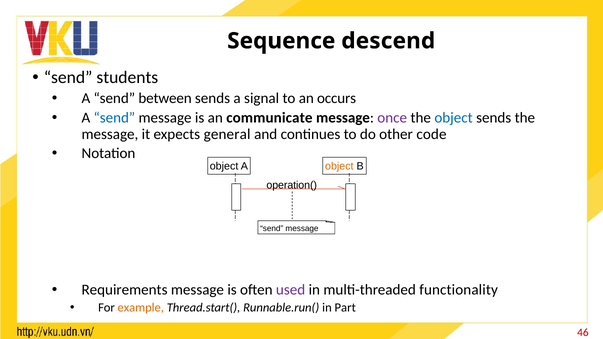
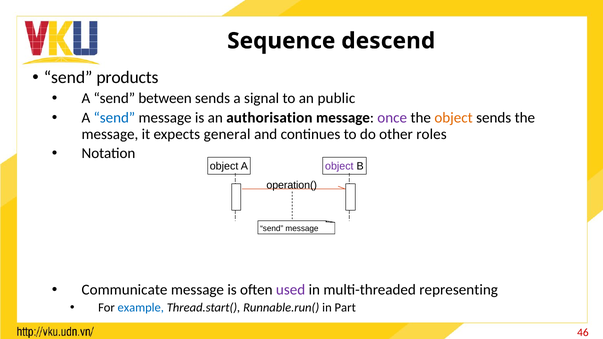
students: students -> products (127, 78)
occurs: occurs -> public (336, 99)
communicate: communicate -> authorisation (269, 118)
object colour: blue -> orange (454, 118)
code: code -> roles (431, 134)
object colour: orange -> purple (339, 167)
Requirements: Requirements -> Communicate (125, 290)
functionality: functionality -> representing (459, 290)
example colour: orange -> blue (141, 308)
